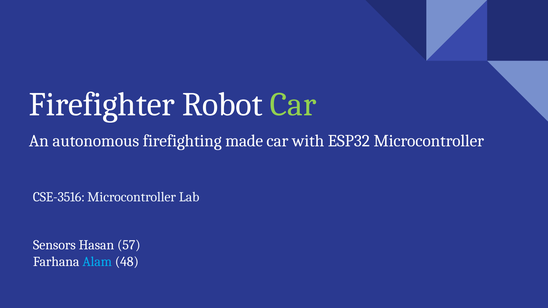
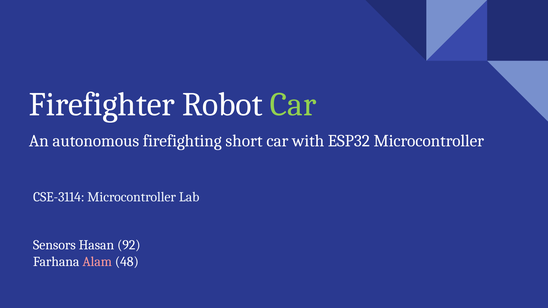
made: made -> short (244, 141)
CSE-3516: CSE-3516 -> CSE-3114 (59, 197)
57: 57 -> 92 (129, 245)
Alam colour: light blue -> pink (97, 262)
